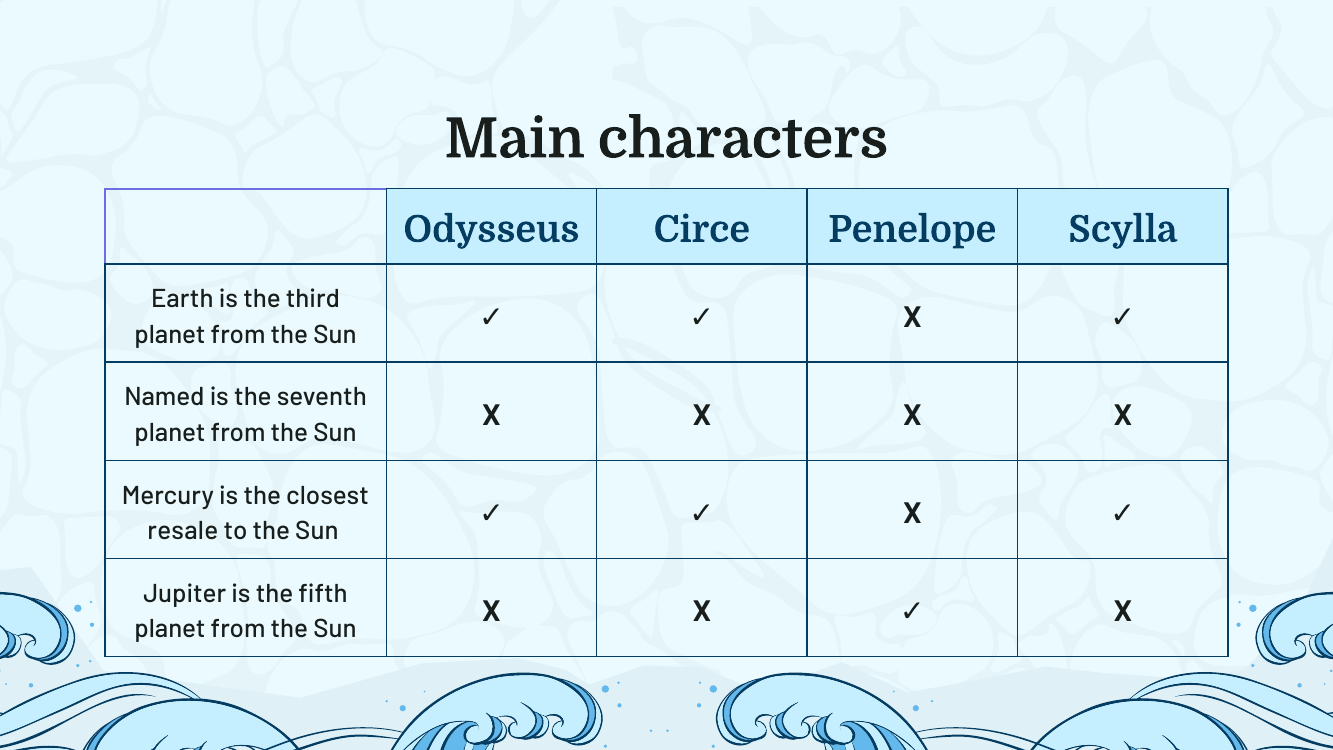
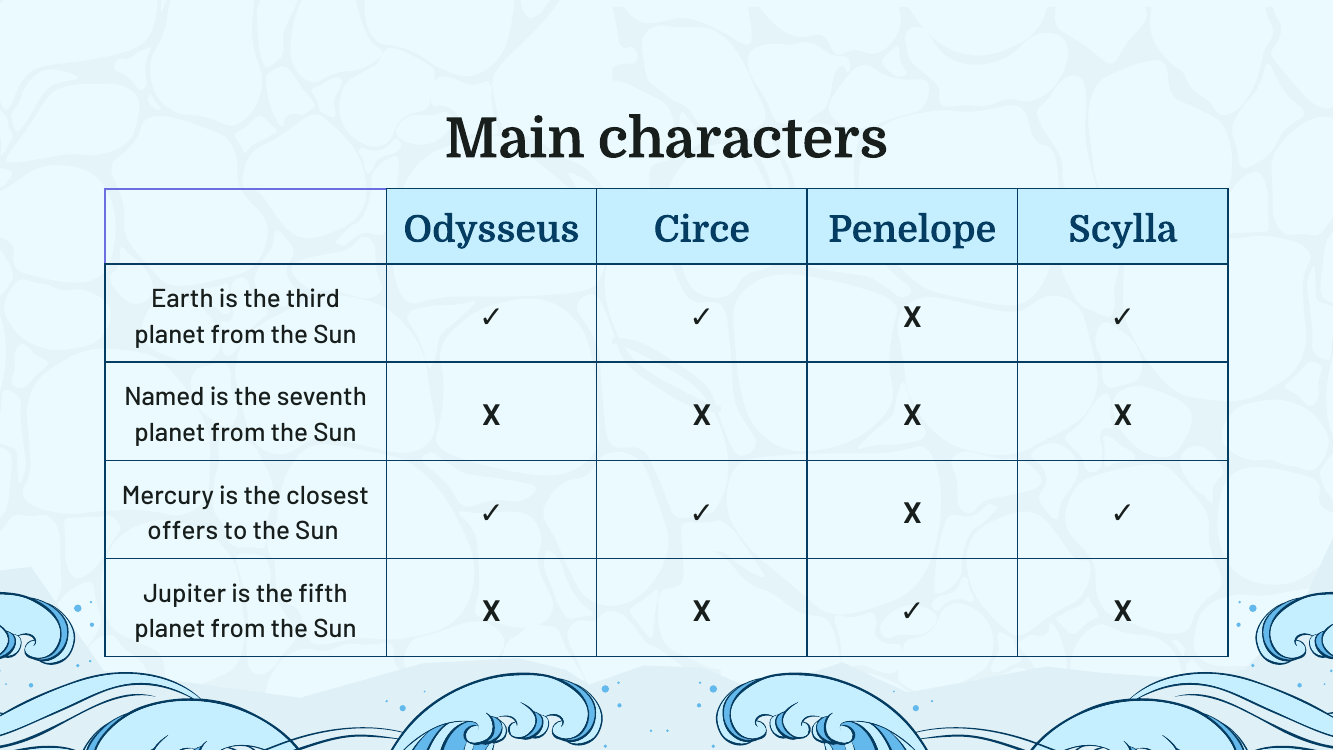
resale: resale -> offers (183, 531)
